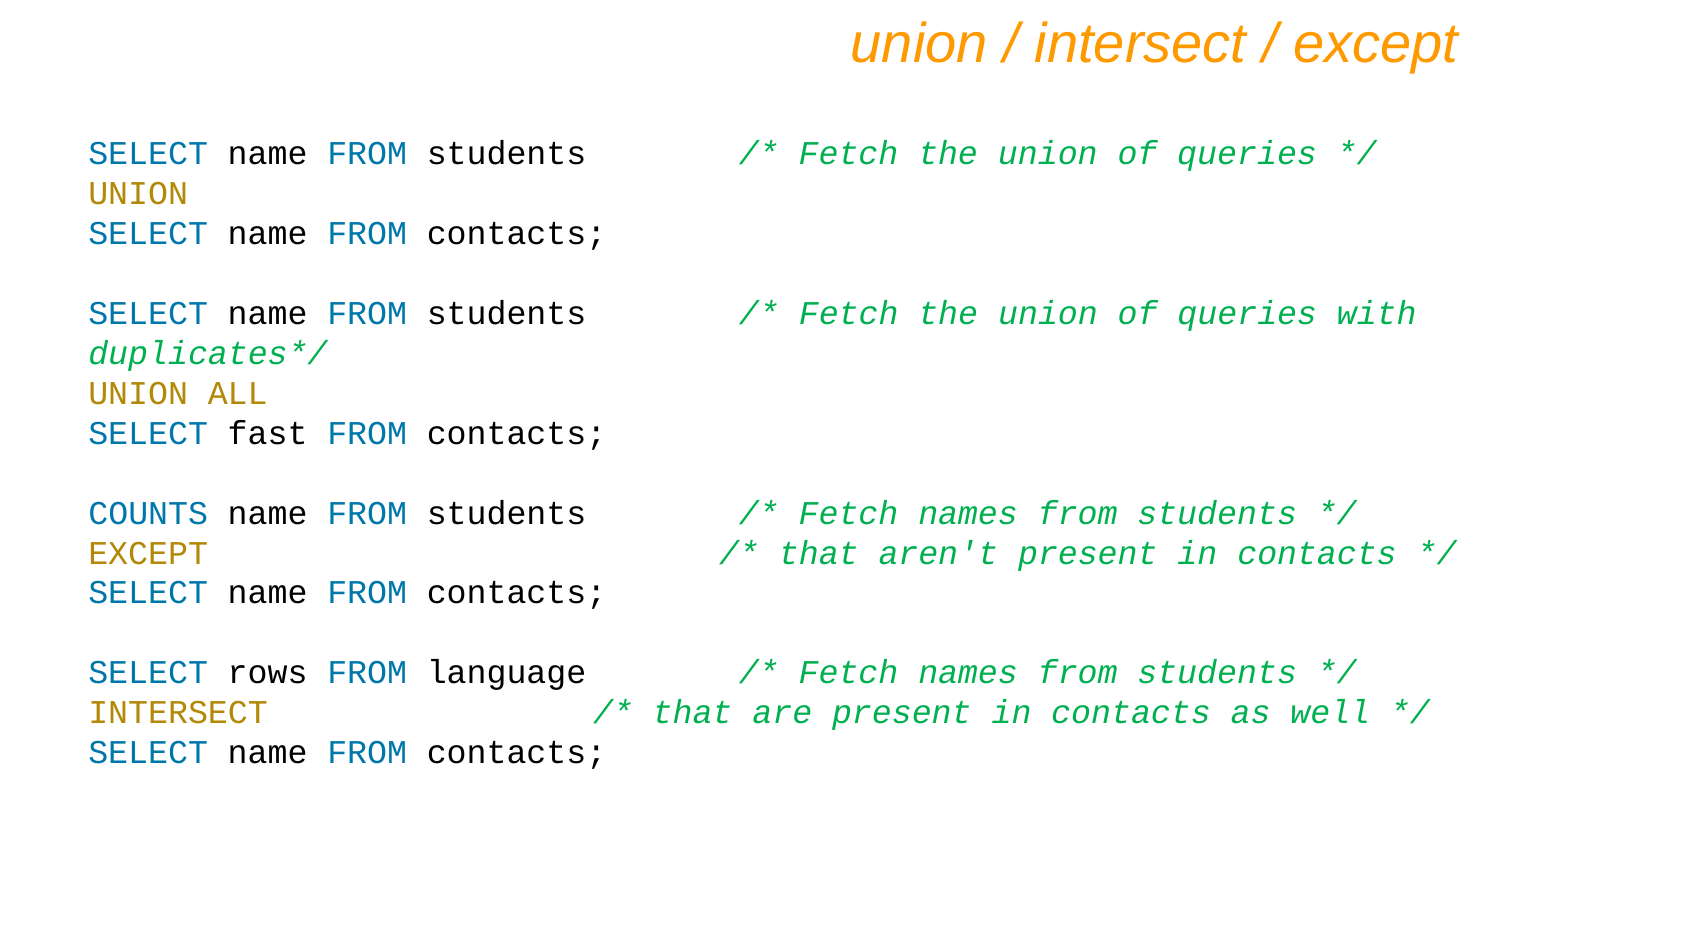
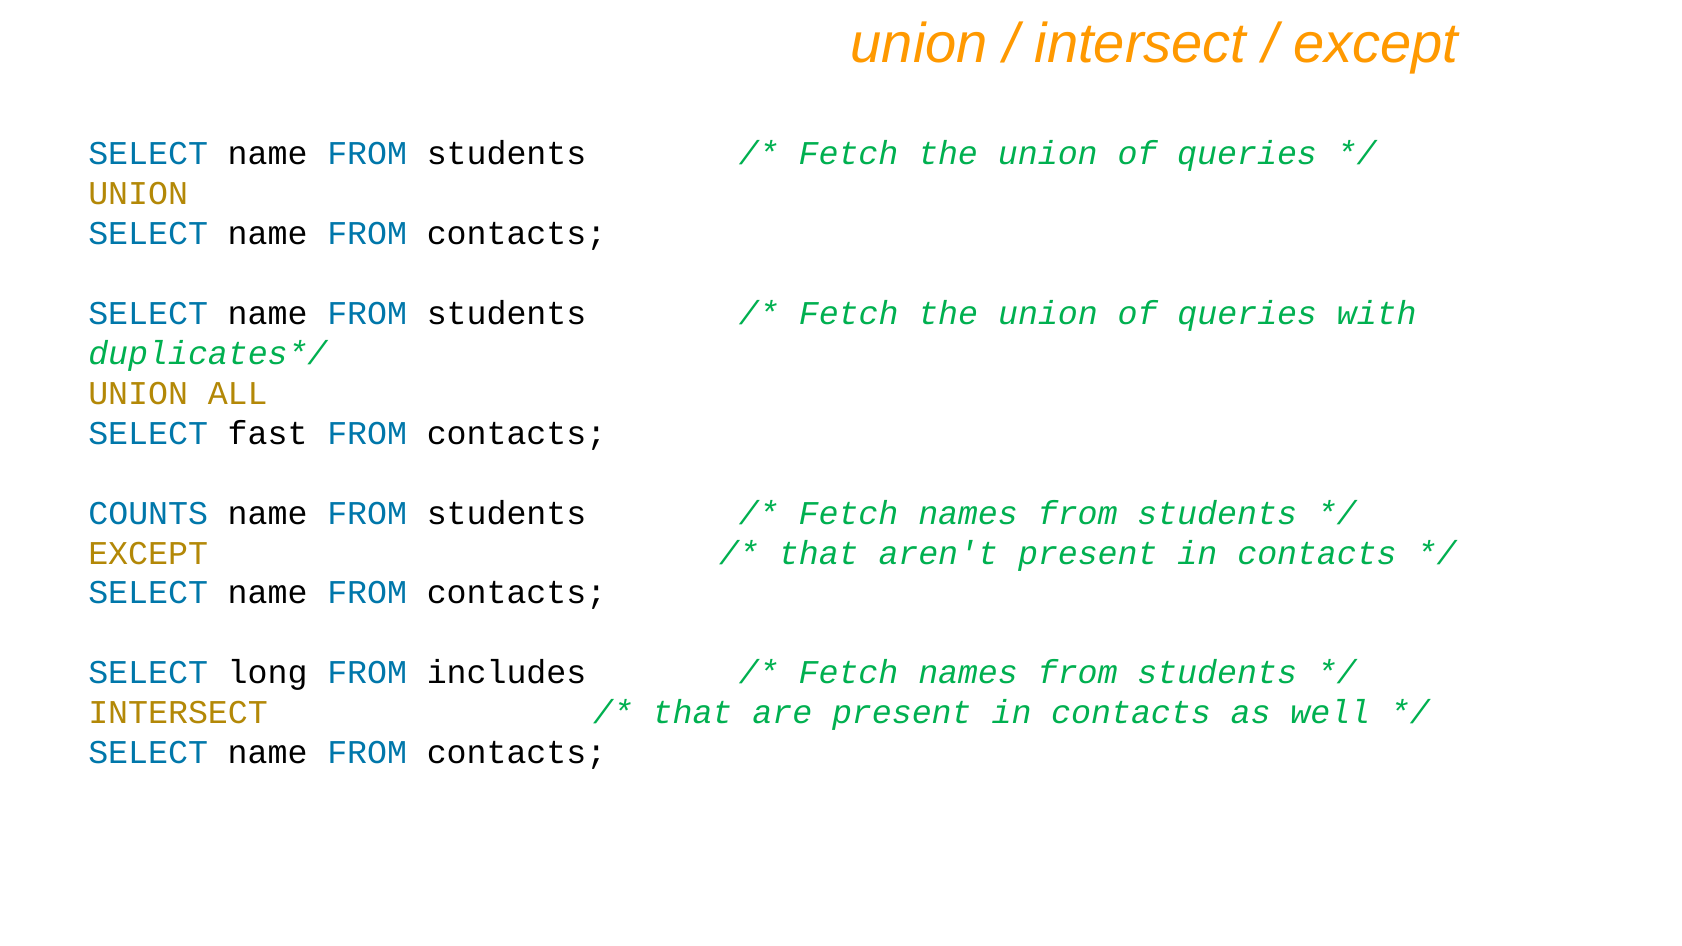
rows: rows -> long (268, 673)
language: language -> includes (507, 673)
